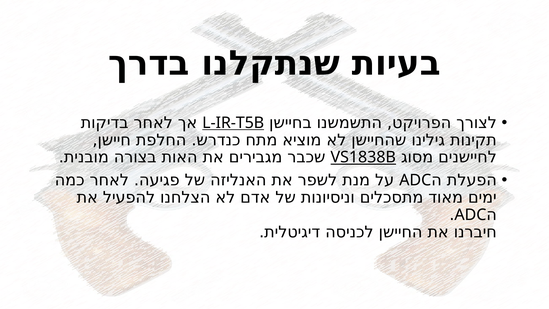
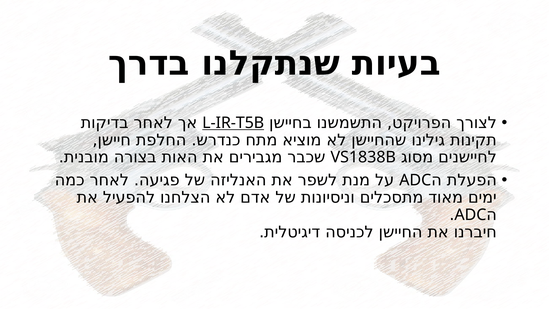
VS1838B underline: present -> none (363, 157)
